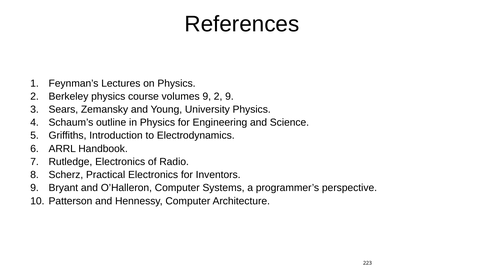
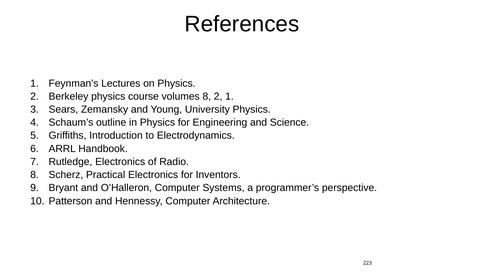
volumes 9: 9 -> 8 (207, 96)
2 9: 9 -> 1 (229, 96)
